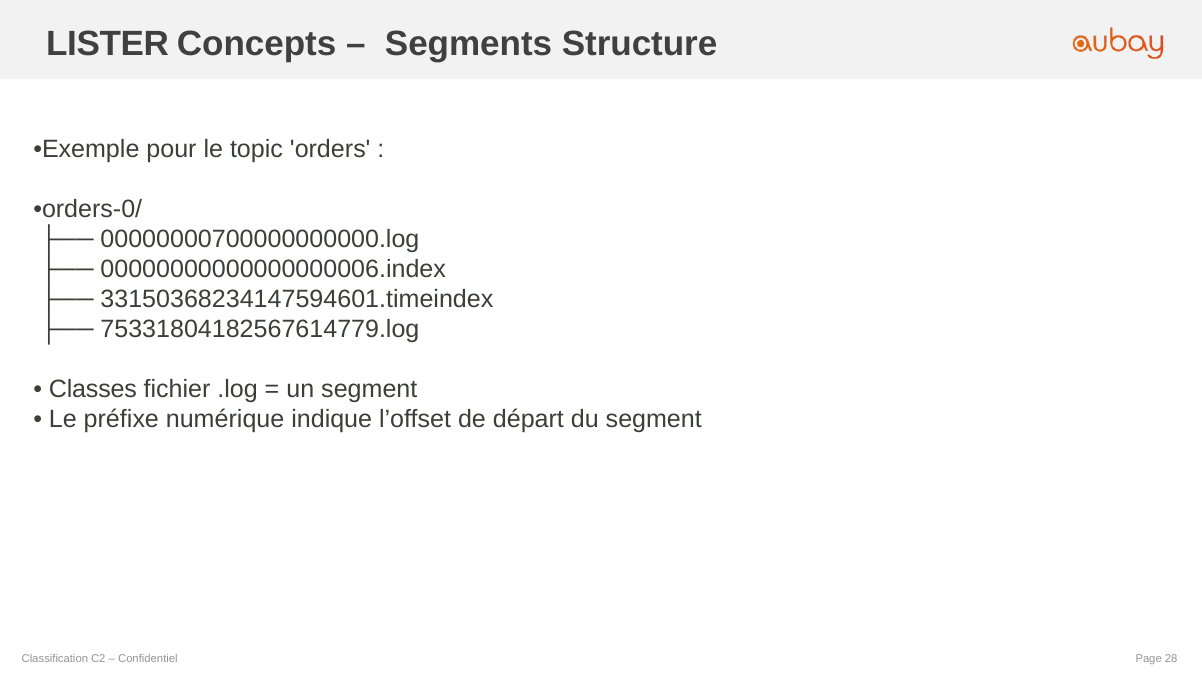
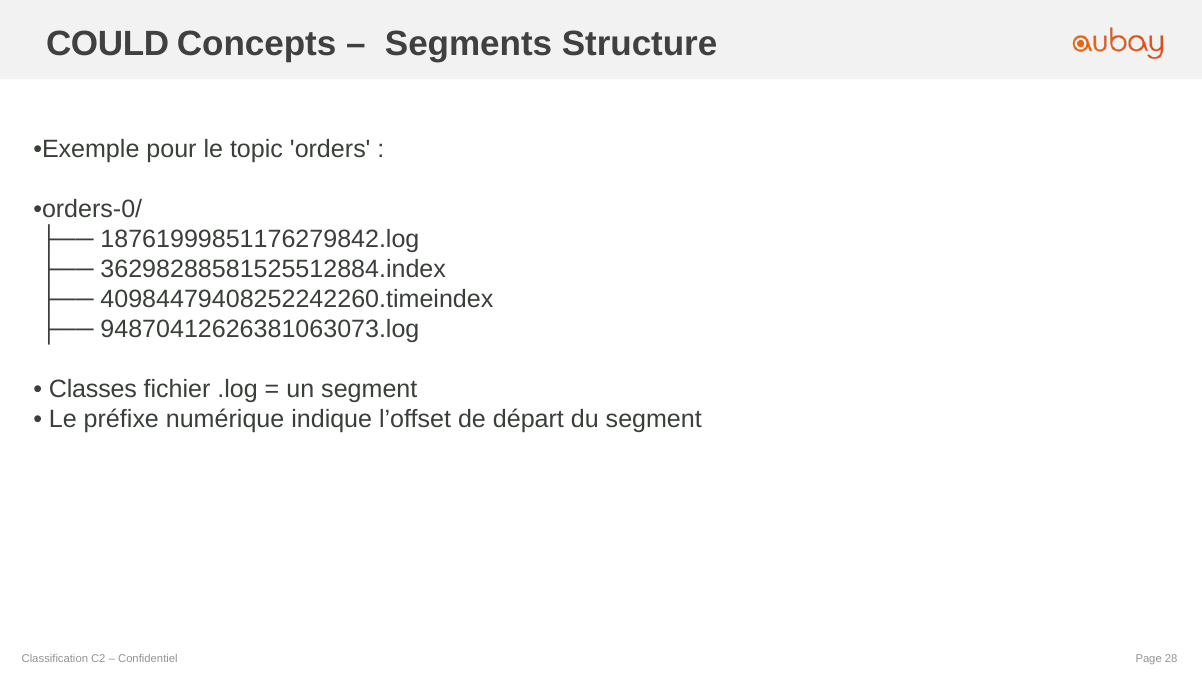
LISTER: LISTER -> COULD (108, 44)
00000000700000000000.log: 00000000700000000000.log -> 18761999851176279842.log (260, 239)
00000000000000000006.index: 00000000000000000006.index -> 36298288581525512884.index (273, 269)
33150368234147594601.timeindex: 33150368234147594601.timeindex -> 40984479408252242260.timeindex (297, 299)
75331804182567614779.log: 75331804182567614779.log -> 94870412626381063073.log (260, 329)
